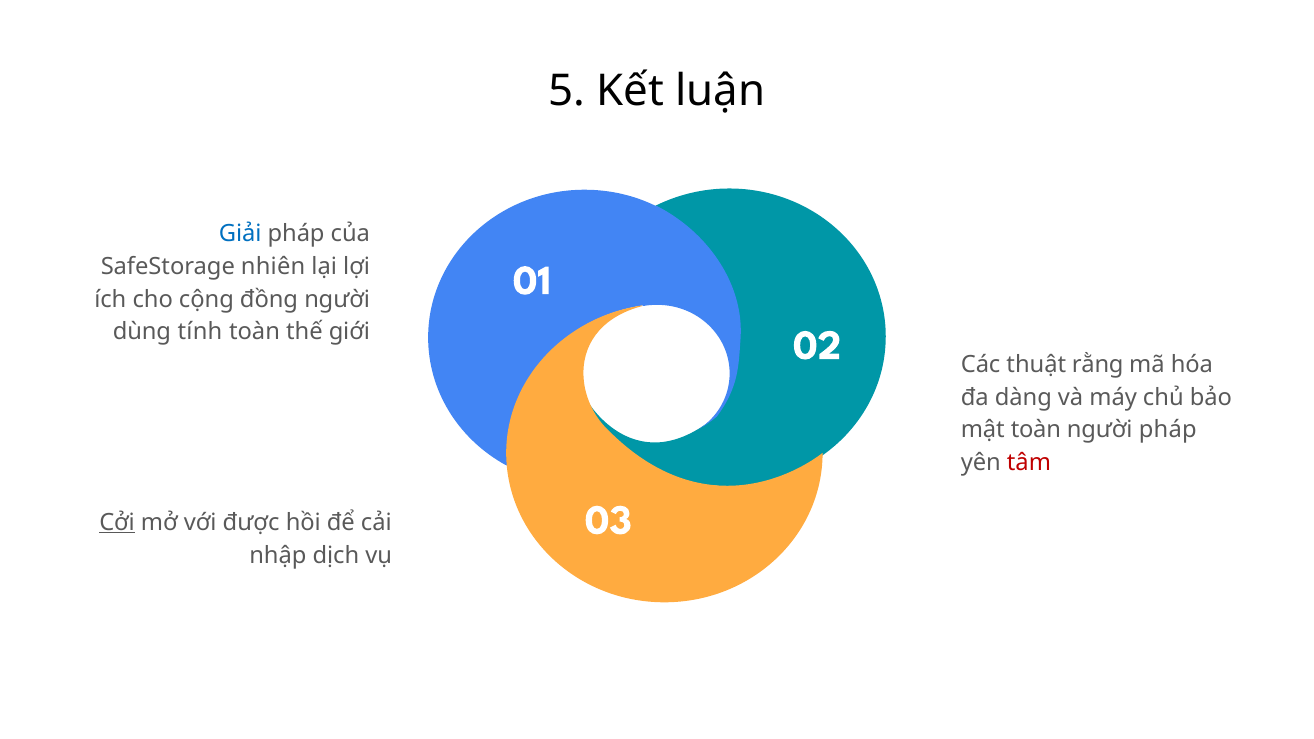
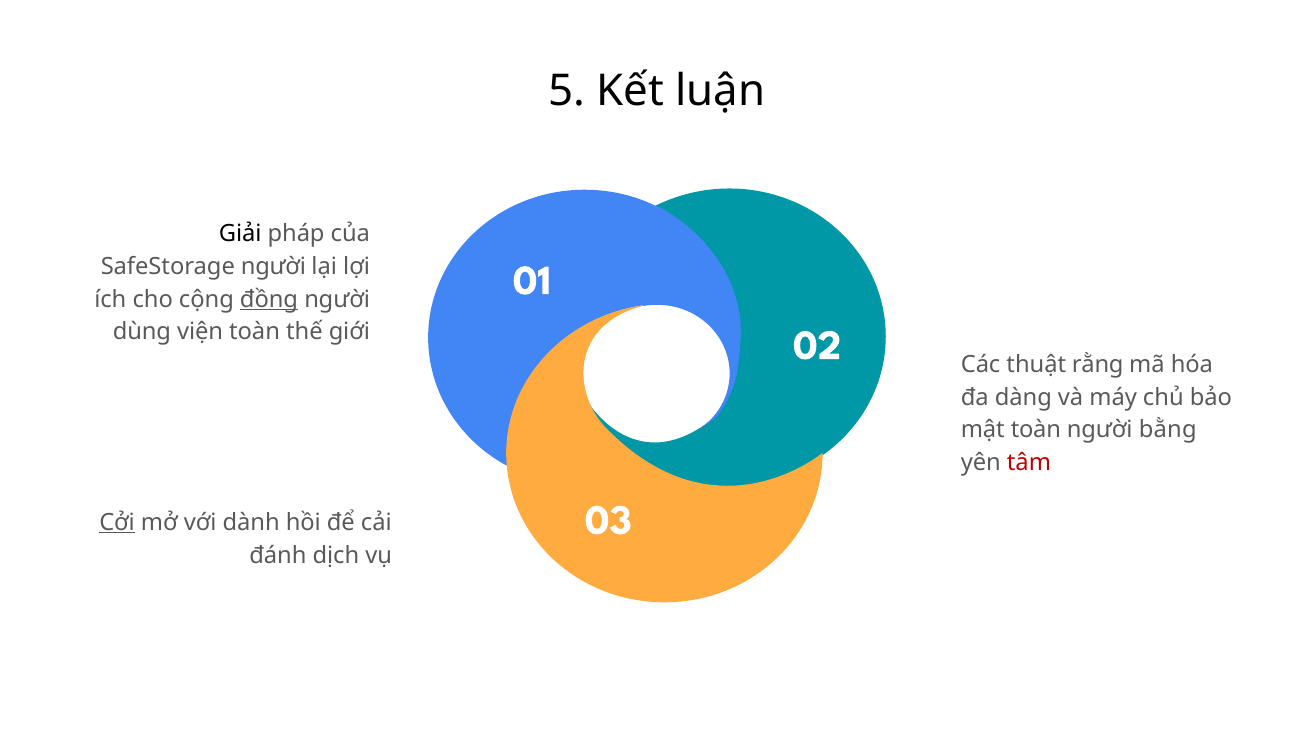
Giải colour: blue -> black (240, 234)
SafeStorage nhiên: nhiên -> người (273, 267)
đồng underline: none -> present (269, 299)
tính: tính -> viện (200, 332)
người pháp: pháp -> bằng (1168, 430)
được: được -> dành (251, 523)
nhập: nhập -> đánh (278, 555)
